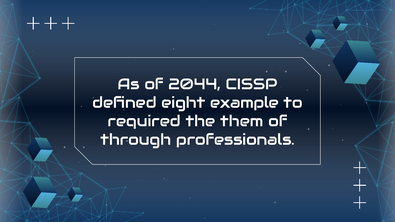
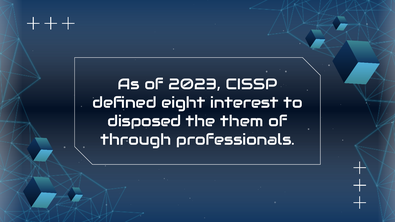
2044: 2044 -> 2023 (194, 84)
example: example -> interest (244, 103)
required: required -> disposed (144, 121)
